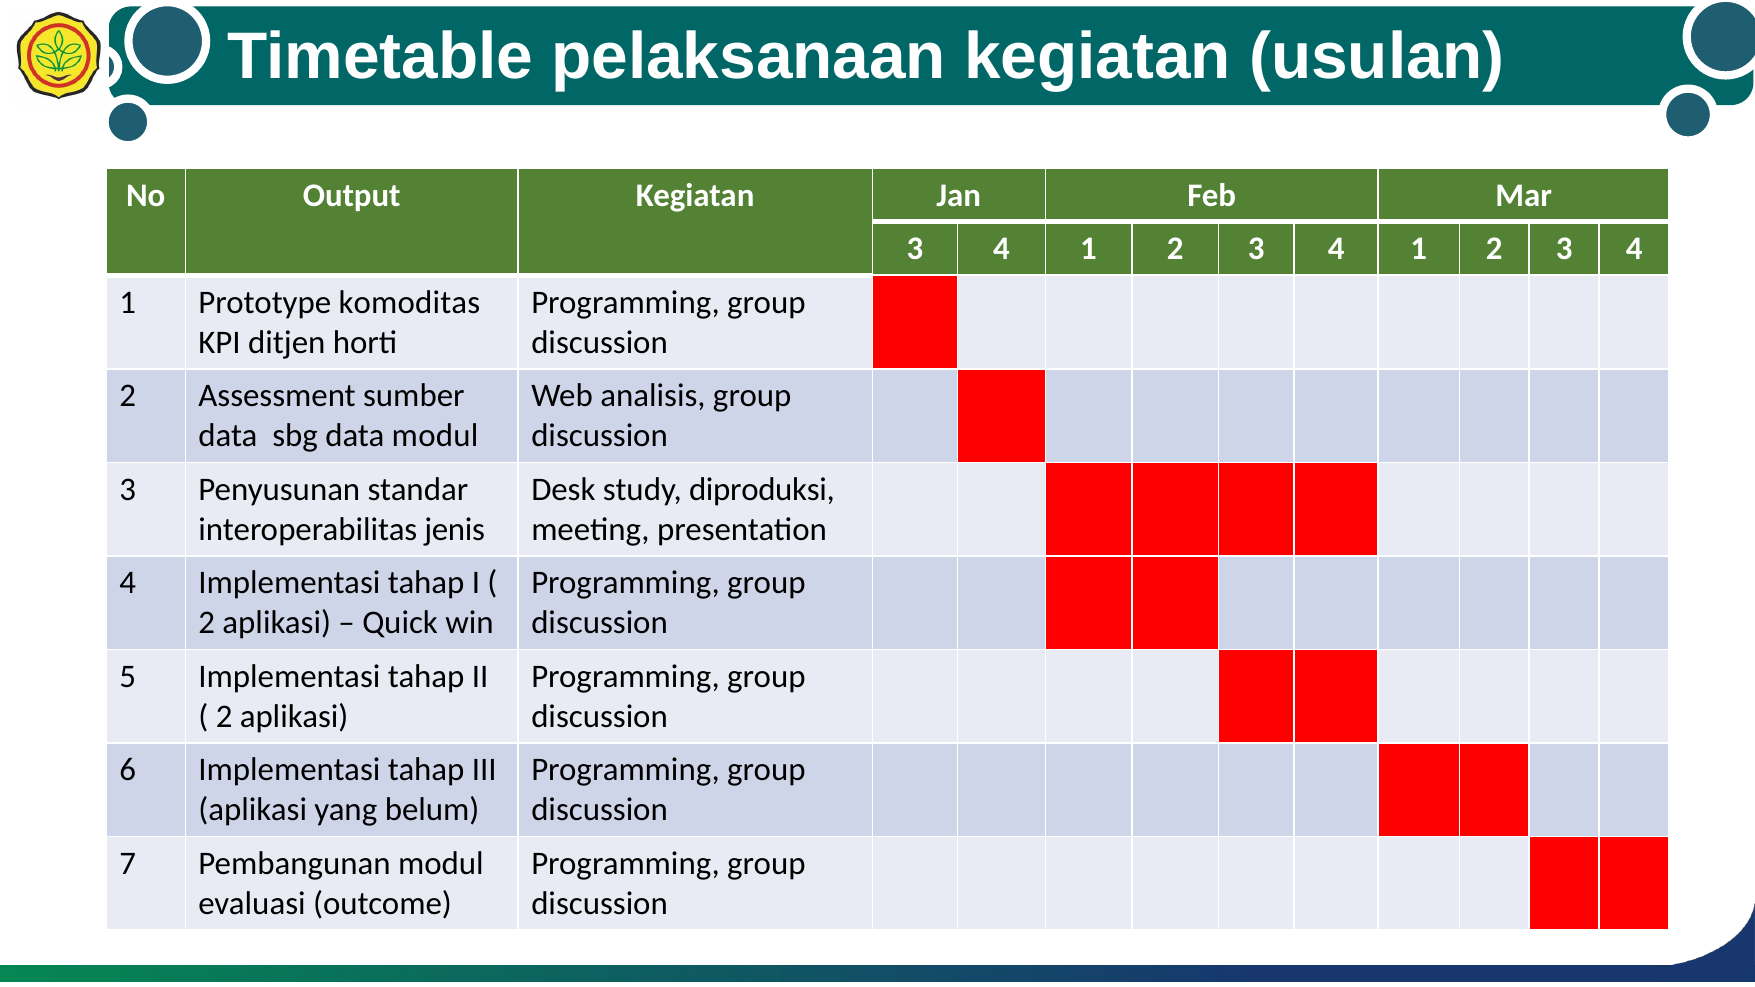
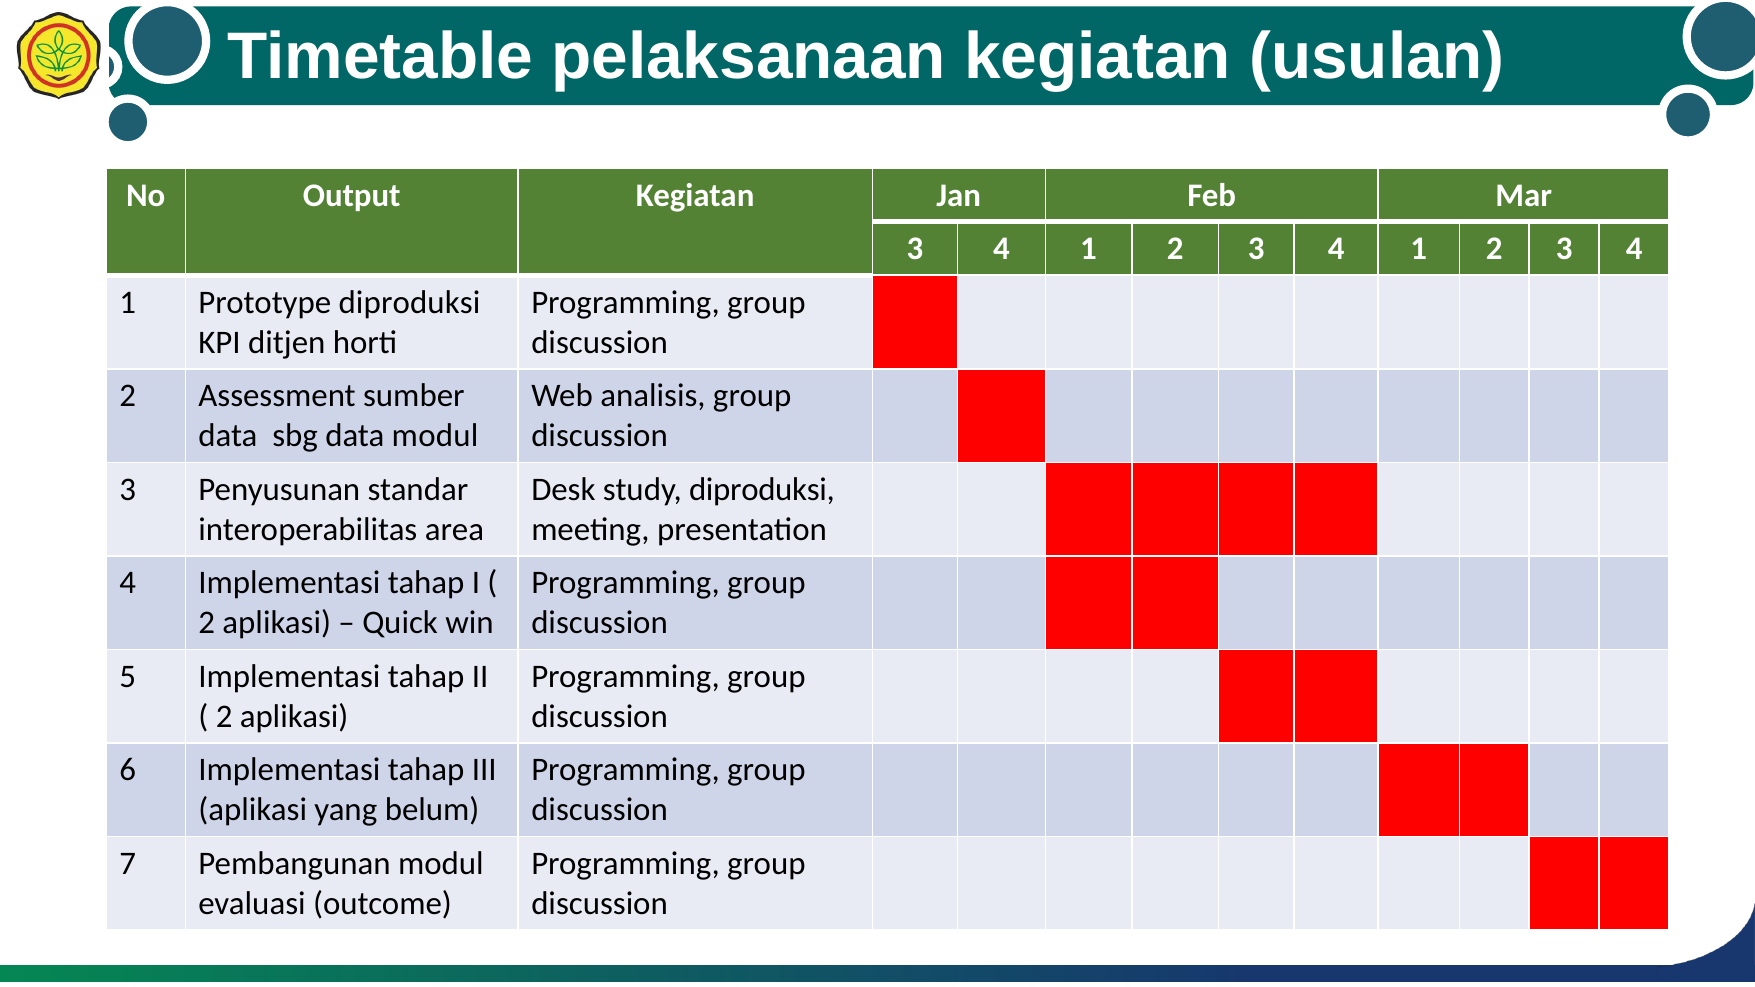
Prototype komoditas: komoditas -> diproduksi (409, 302)
jenis: jenis -> area (454, 530)
